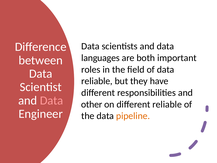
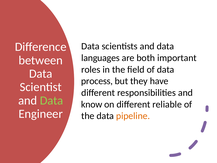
reliable: reliable -> process (97, 81)
Data colour: pink -> light green (52, 100)
other: other -> know (92, 104)
